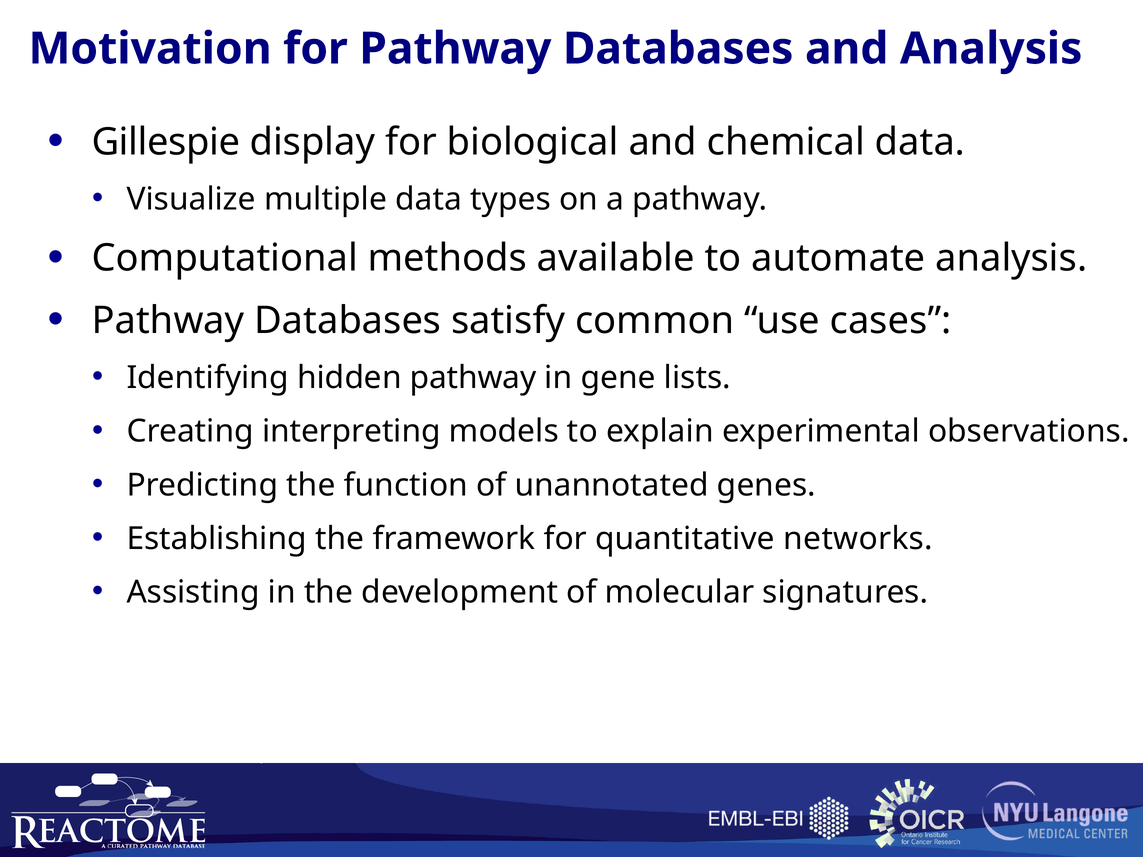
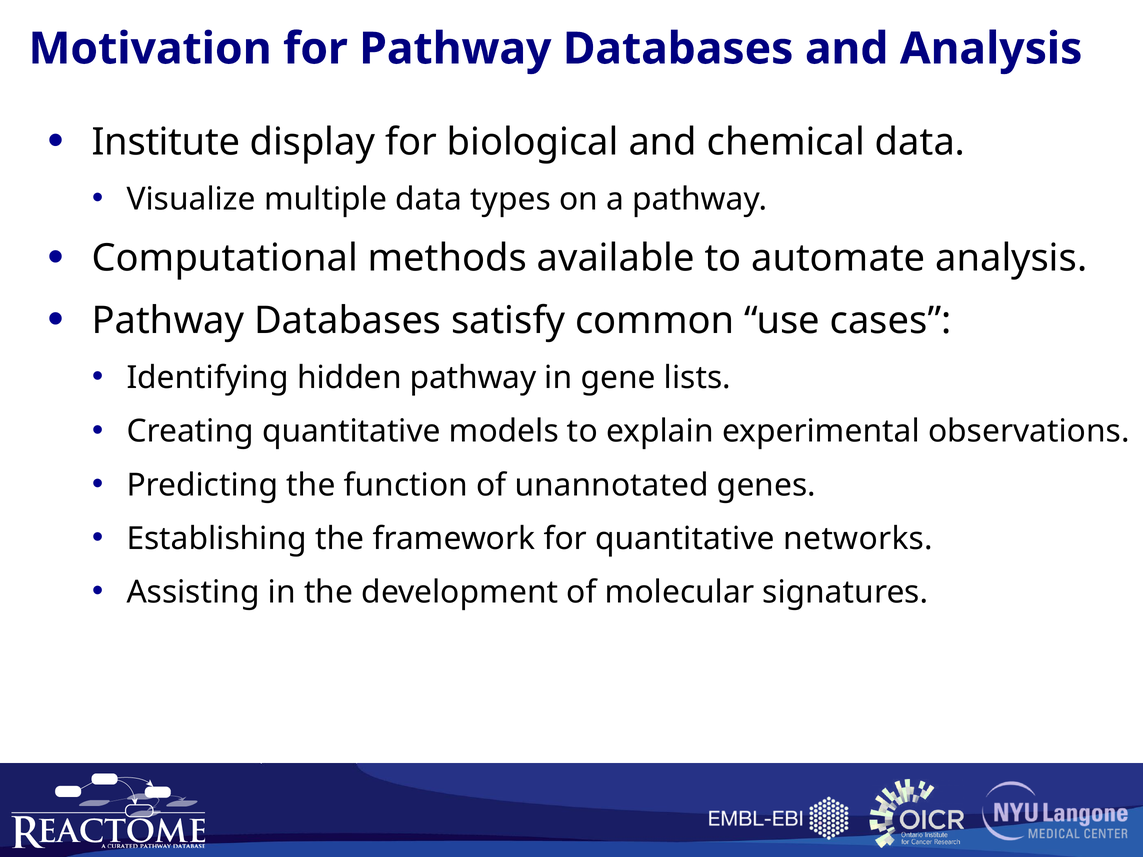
Gillespie: Gillespie -> Institute (166, 142)
Creating interpreting: interpreting -> quantitative (351, 432)
